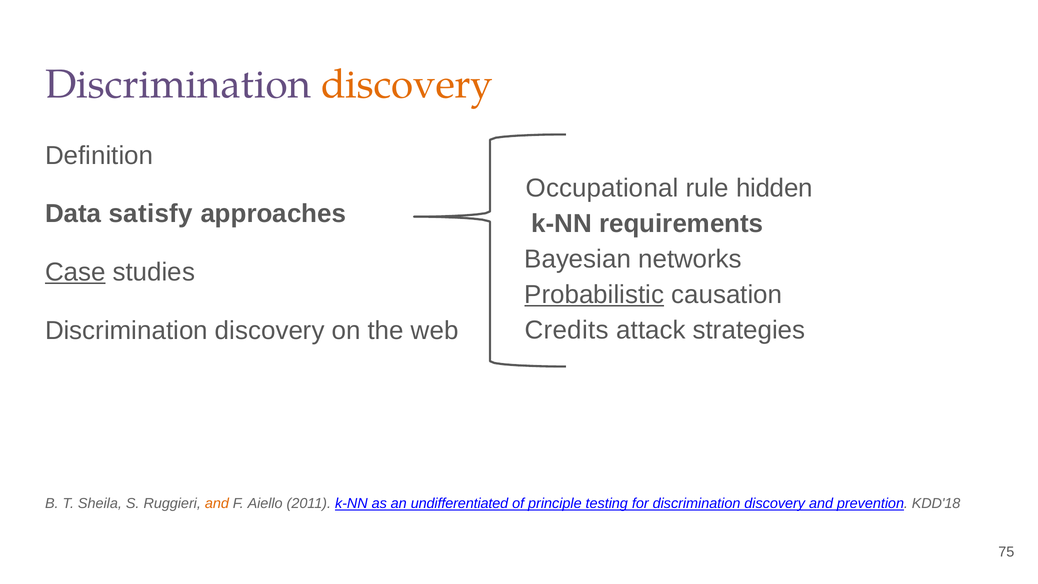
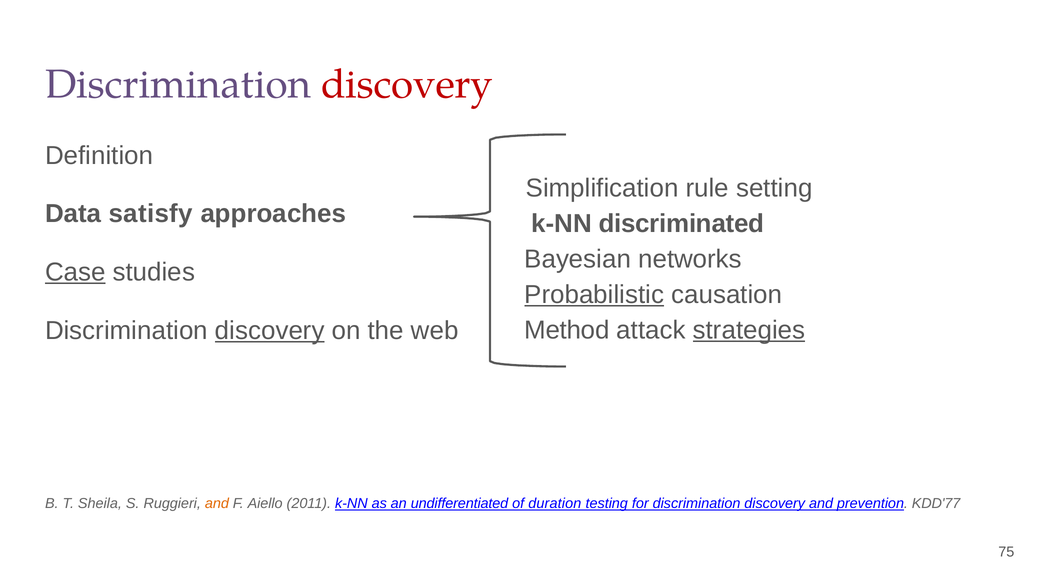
discovery colour: orange -> red (407, 84)
Occupational: Occupational -> Simplification (602, 188)
hidden: hidden -> setting (774, 188)
requirements: requirements -> discriminated (681, 224)
Credits: Credits -> Method (567, 330)
strategies underline: none -> present (749, 330)
discovery underline: none -> present (270, 331)
principle: principle -> duration (555, 503)
KDD'18: KDD'18 -> KDD'77 (936, 503)
